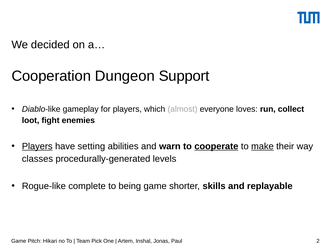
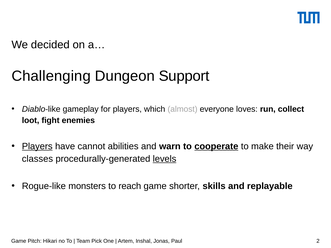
Cooperation: Cooperation -> Challenging (51, 76)
setting: setting -> cannot (91, 146)
make underline: present -> none (262, 146)
levels underline: none -> present (165, 159)
complete: complete -> monsters (87, 186)
being: being -> reach (130, 186)
